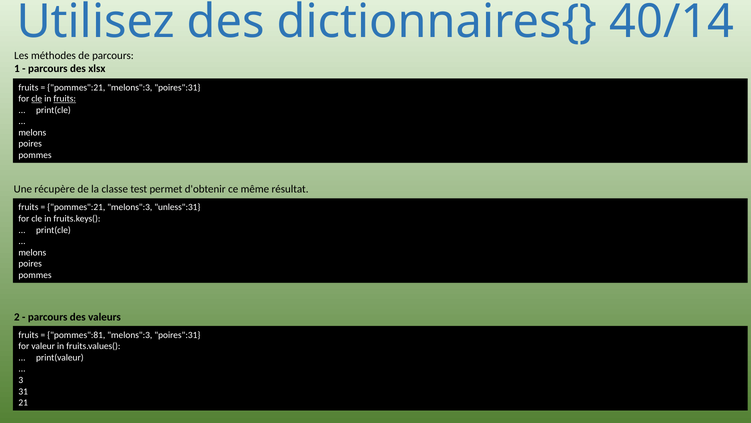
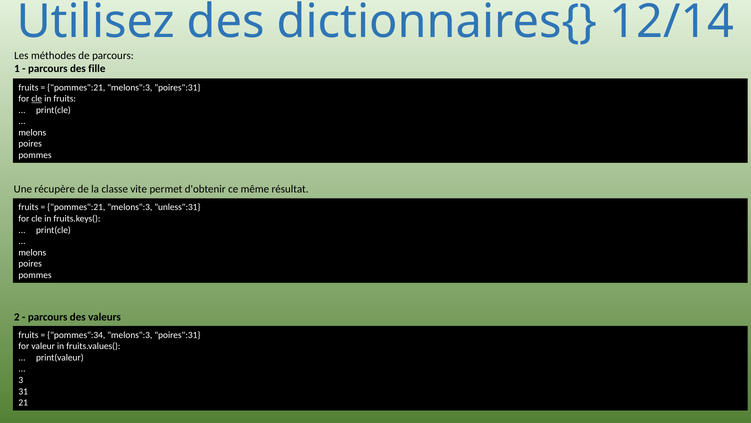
40/14: 40/14 -> 12/14 (672, 22)
xlsx: xlsx -> fille (97, 69)
fruits underline: present -> none (65, 99)
test: test -> vite (139, 189)
pommes":81: pommes":81 -> pommes":34 (76, 335)
